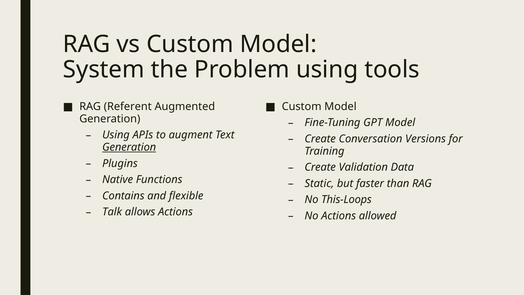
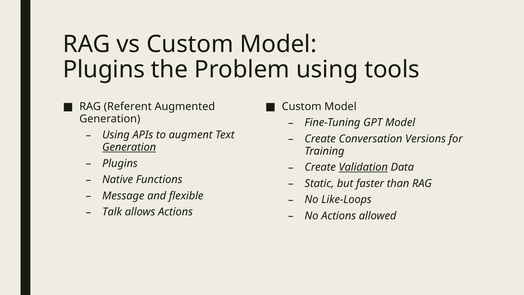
System: System -> Plugins (104, 70)
Validation underline: none -> present (363, 167)
Contains: Contains -> Message (123, 196)
This-Loops: This-Loops -> Like-Loops (346, 199)
